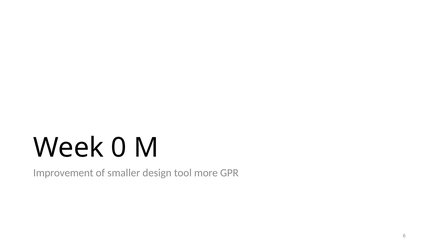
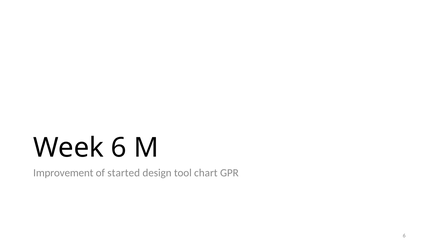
Week 0: 0 -> 6 (119, 148)
smaller: smaller -> started (124, 173)
more: more -> chart (206, 173)
